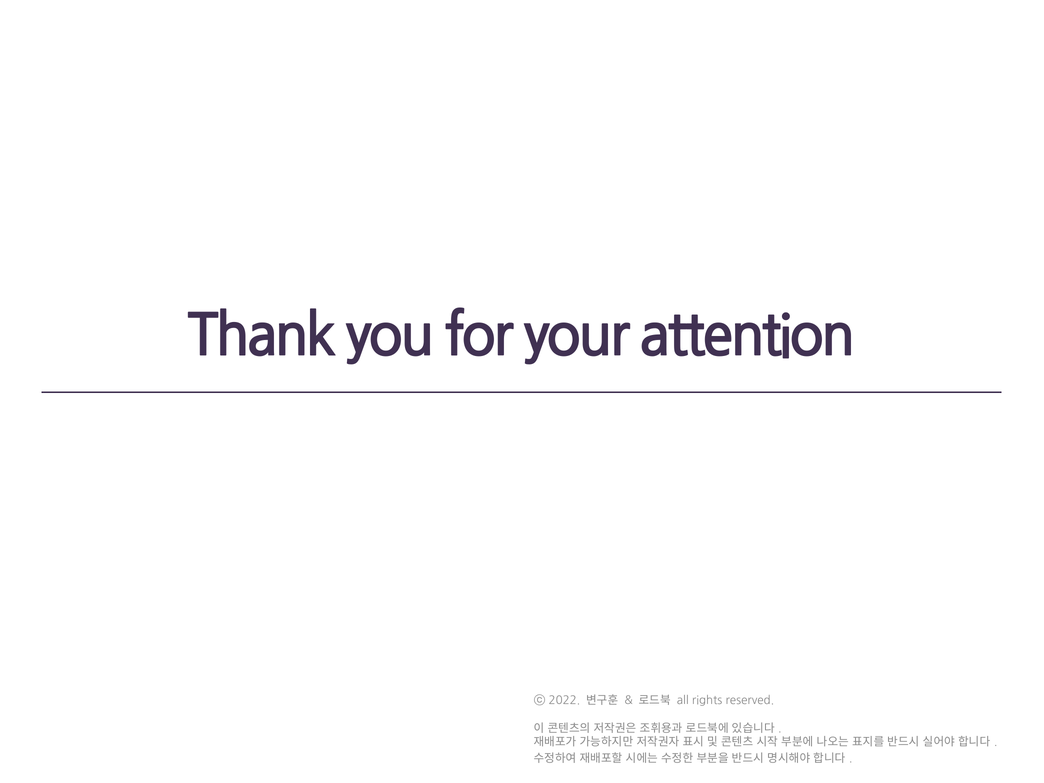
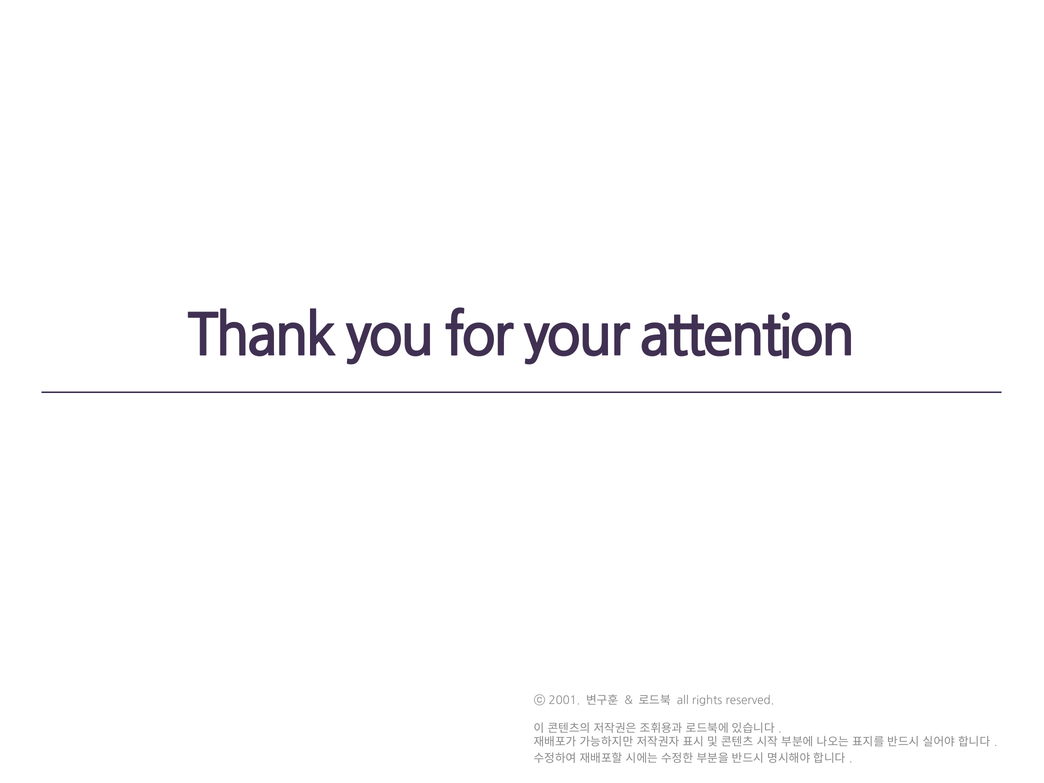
2022: 2022 -> 2001 (564, 700)
